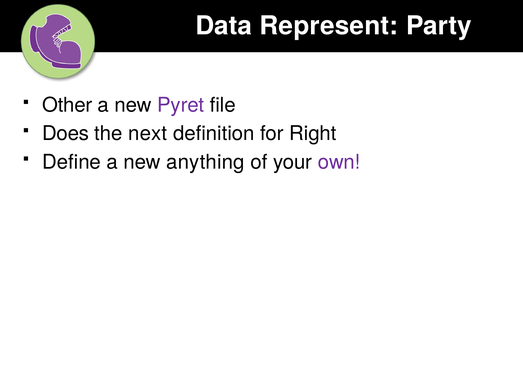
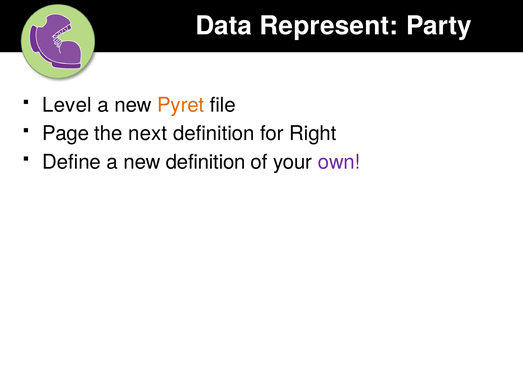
Other: Other -> Level (67, 105)
Pyret colour: purple -> orange (181, 105)
Does: Does -> Page (66, 134)
new anything: anything -> definition (206, 162)
